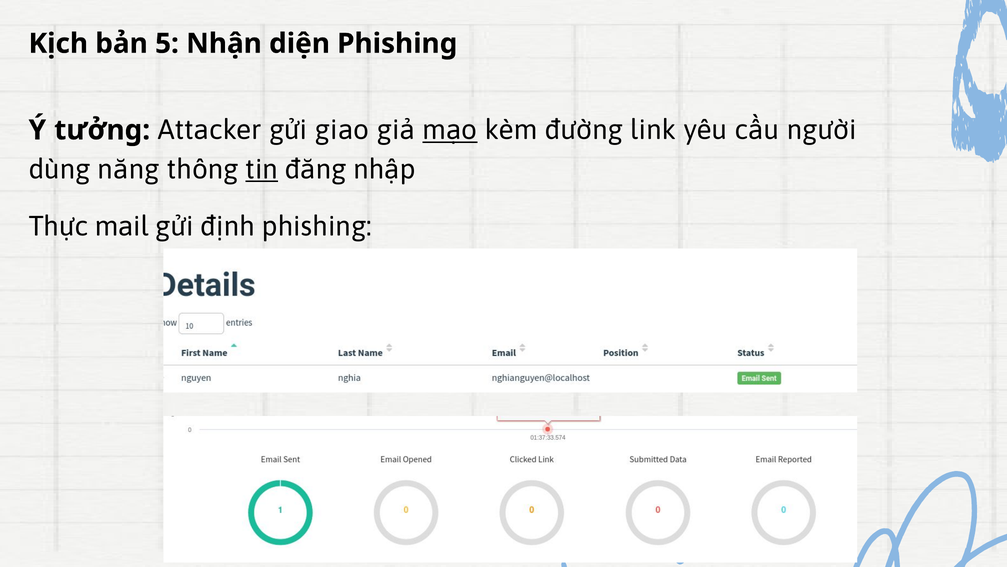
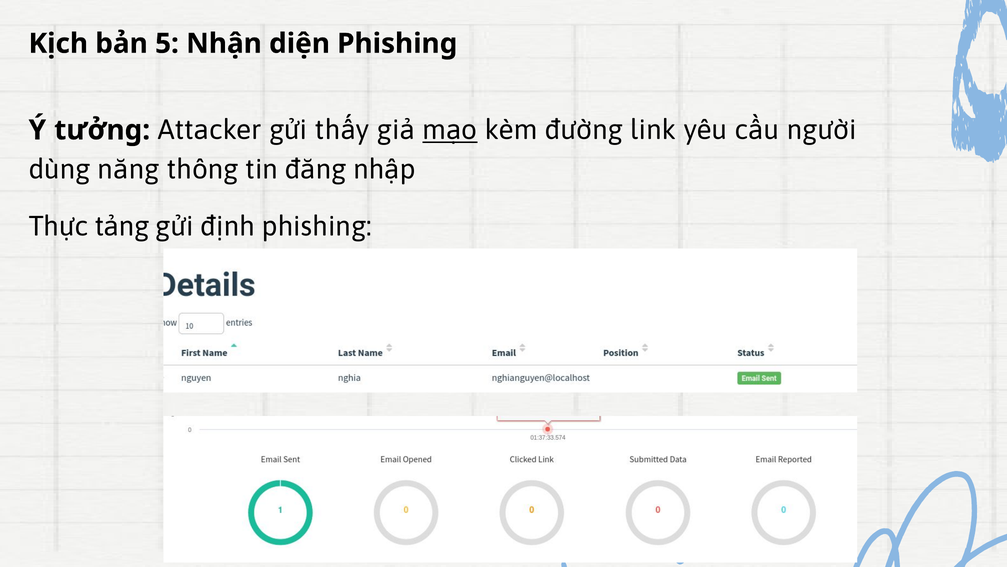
giao: giao -> thấy (342, 130)
tin underline: present -> none (262, 169)
mail: mail -> tảng (122, 226)
